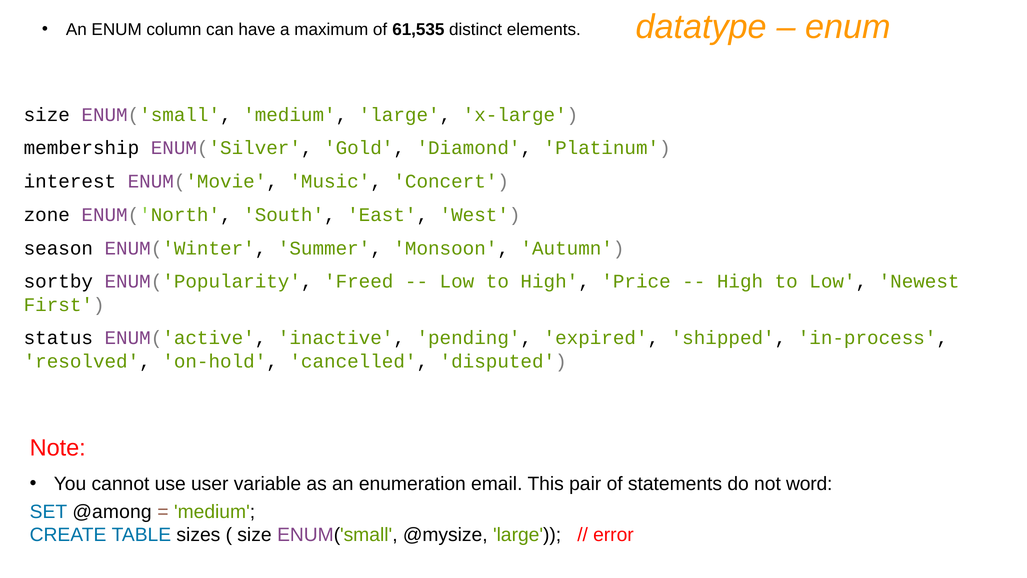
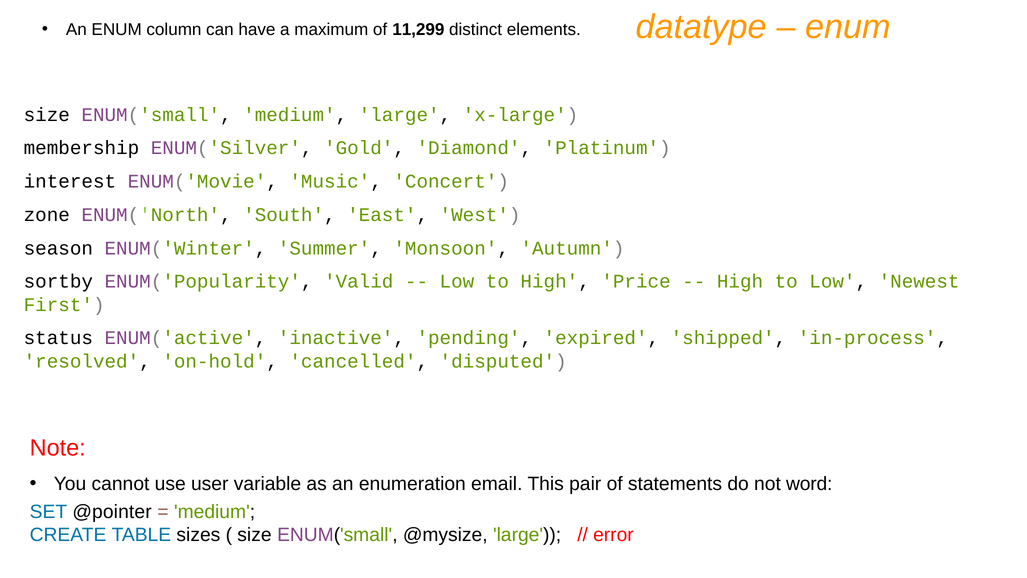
61,535: 61,535 -> 11,299 (418, 29)
Freed: Freed -> Valid (359, 281)
@among: @among -> @pointer (112, 512)
